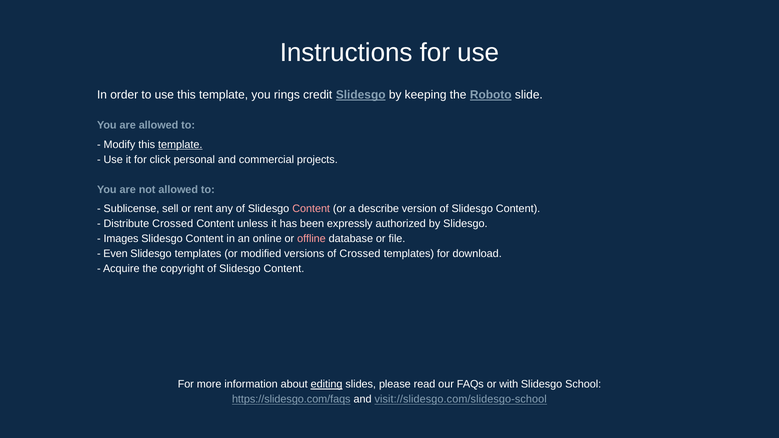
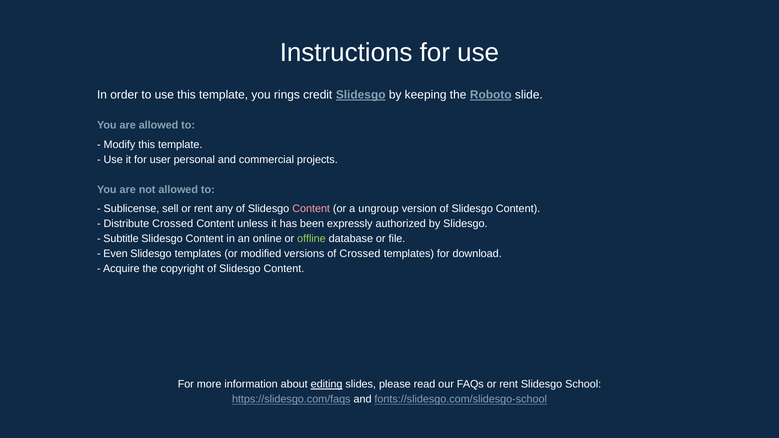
template underline: present -> none (180, 145)
click: click -> user (160, 160)
describe: describe -> ungroup (378, 209)
Images: Images -> Subtitle (121, 239)
offline colour: pink -> light green (311, 239)
FAQs or with: with -> rent (509, 385)
visit://slidesgo.com/slidesgo-school: visit://slidesgo.com/slidesgo-school -> fonts://slidesgo.com/slidesgo-school (461, 399)
